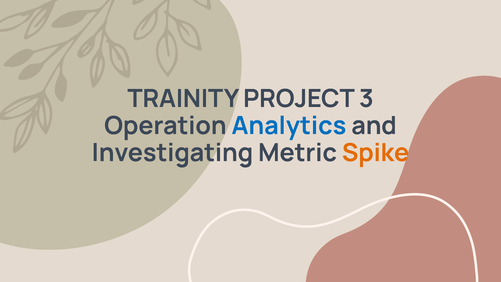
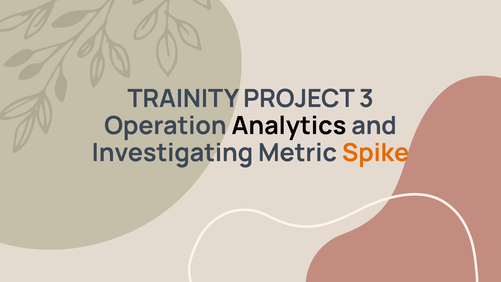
Analytics colour: blue -> black (289, 126)
